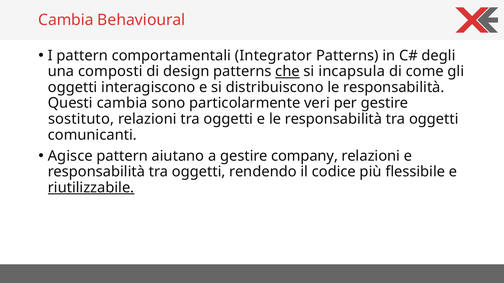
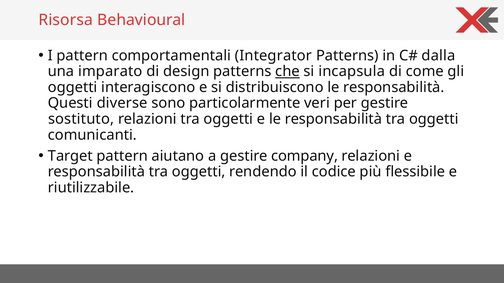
Cambia: Cambia -> Risorsa (66, 20)
degli: degli -> dalla (438, 56)
composti: composti -> imparato (110, 72)
Questi cambia: cambia -> diverse (122, 103)
Agisce: Agisce -> Target (70, 156)
riutilizzabile underline: present -> none (91, 188)
